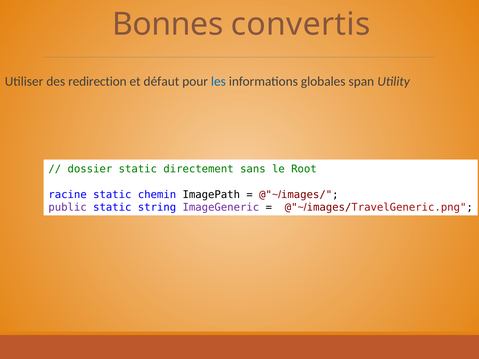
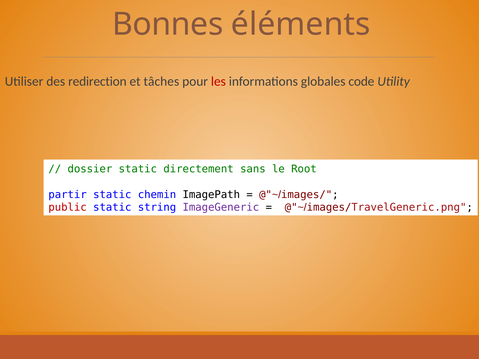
convertis: convertis -> éléments (301, 24)
défaut: défaut -> tâches (161, 81)
les colour: blue -> red (218, 81)
span: span -> code (361, 81)
racine: racine -> partir (68, 195)
public colour: purple -> red (68, 207)
